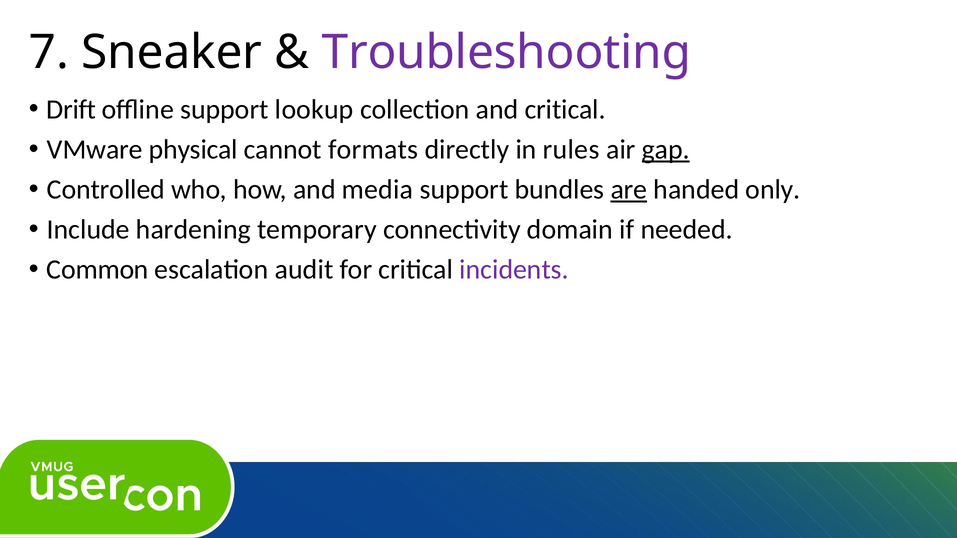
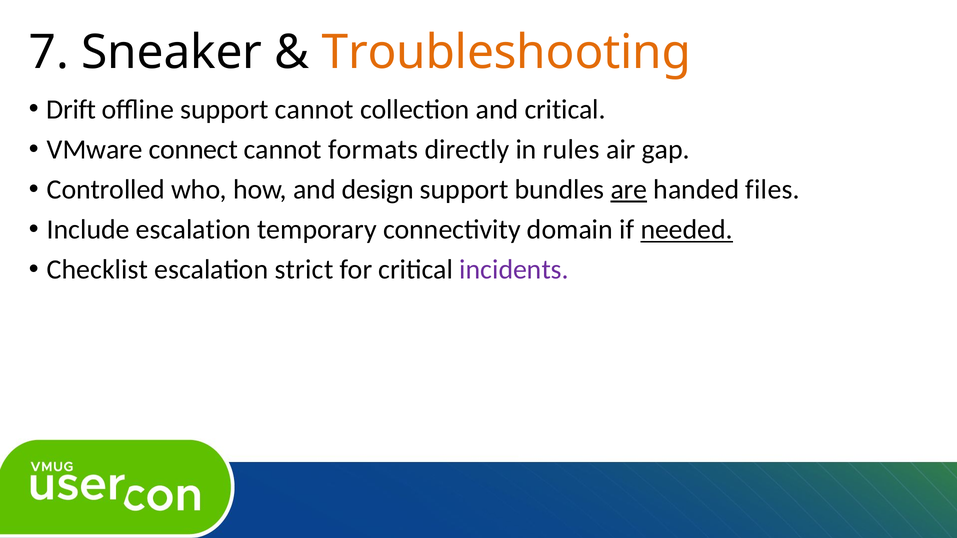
Troubleshooting colour: purple -> orange (506, 52)
support lookup: lookup -> cannot (314, 109)
physical: physical -> connect (193, 150)
gap underline: present -> none (666, 150)
media: media -> design (378, 190)
only: only -> files (773, 190)
Include hardening: hardening -> escalation (194, 230)
needed underline: none -> present (687, 230)
Common: Common -> Checklist (97, 270)
audit: audit -> strict (304, 270)
